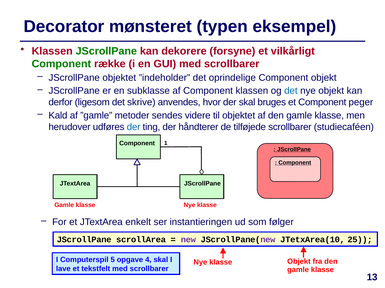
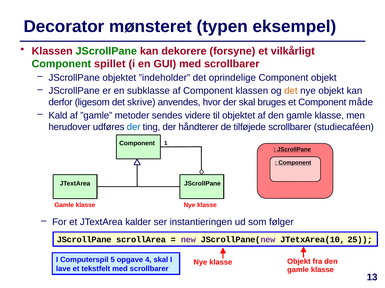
række: række -> spillet (110, 64)
det colour: blue -> orange (291, 91)
peger: peger -> måde (361, 103)
enkelt: enkelt -> kalder (138, 222)
